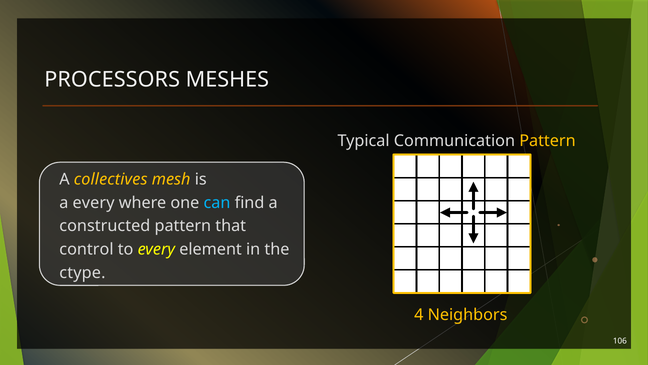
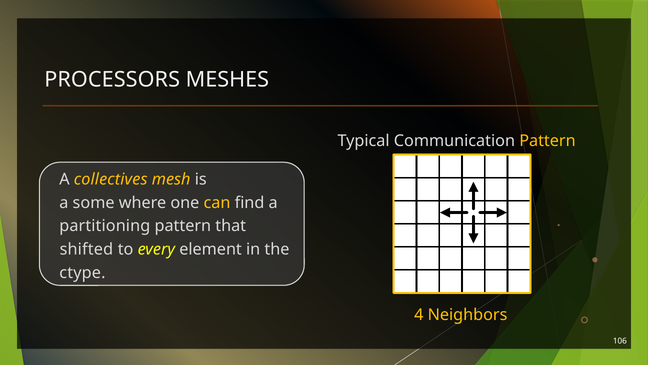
a every: every -> some (94, 203)
can colour: light blue -> yellow (217, 203)
constructed: constructed -> partitioning (105, 226)
control: control -> shifted (86, 249)
